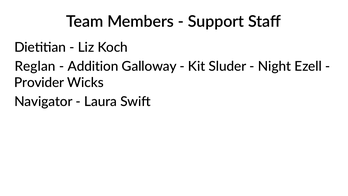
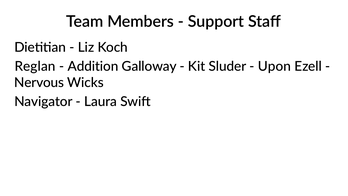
Night: Night -> Upon (274, 66)
Provider: Provider -> Nervous (39, 83)
